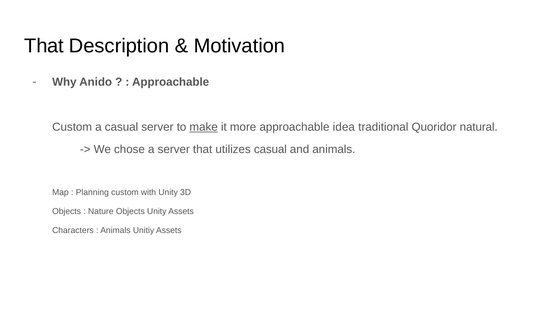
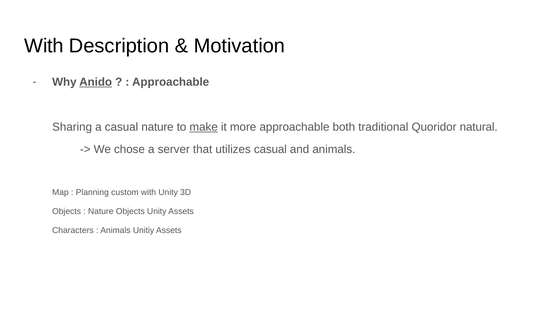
That: That -> With (44, 46)
Anido underline: none -> present (96, 82)
Custom: Custom -> Sharing (72, 127)
casual server: server -> nature (157, 127)
idea: idea -> both (344, 127)
